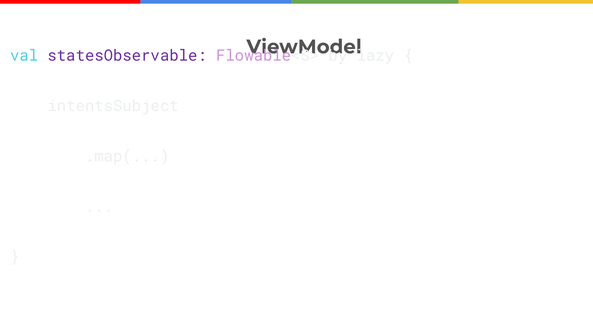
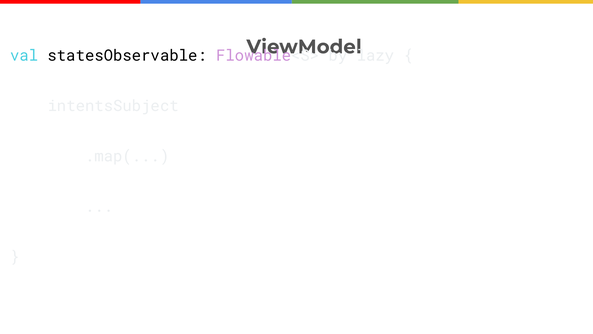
statesObservable colour: purple -> black (127, 56)
